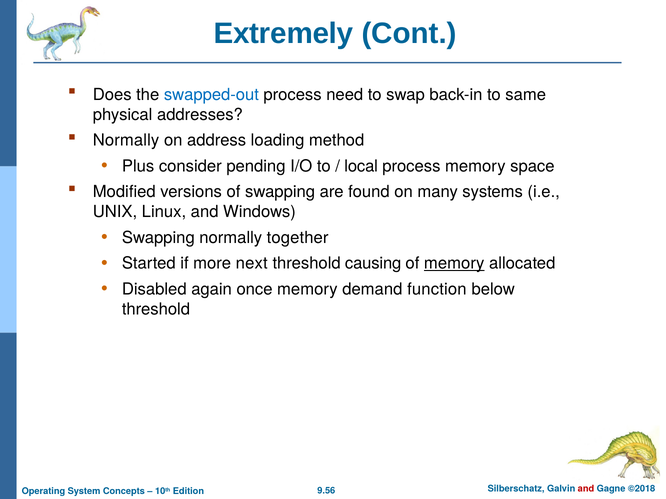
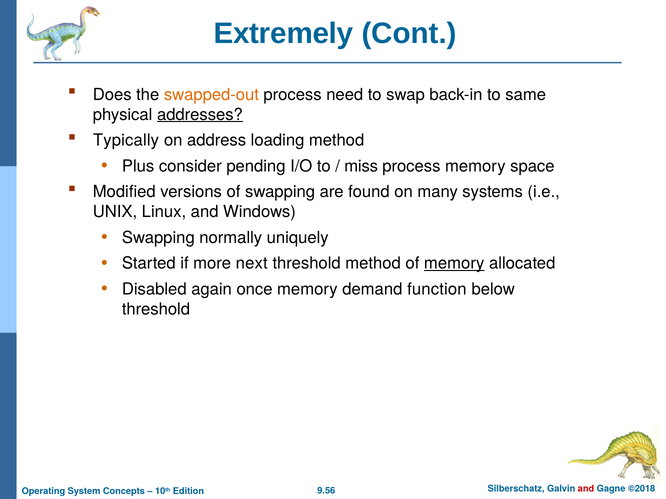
swapped-out colour: blue -> orange (211, 95)
addresses underline: none -> present (200, 115)
Normally: Normally -> Typically (126, 141)
local: local -> miss (361, 166)
together: together -> uniquely (298, 238)
threshold causing: causing -> method (373, 264)
